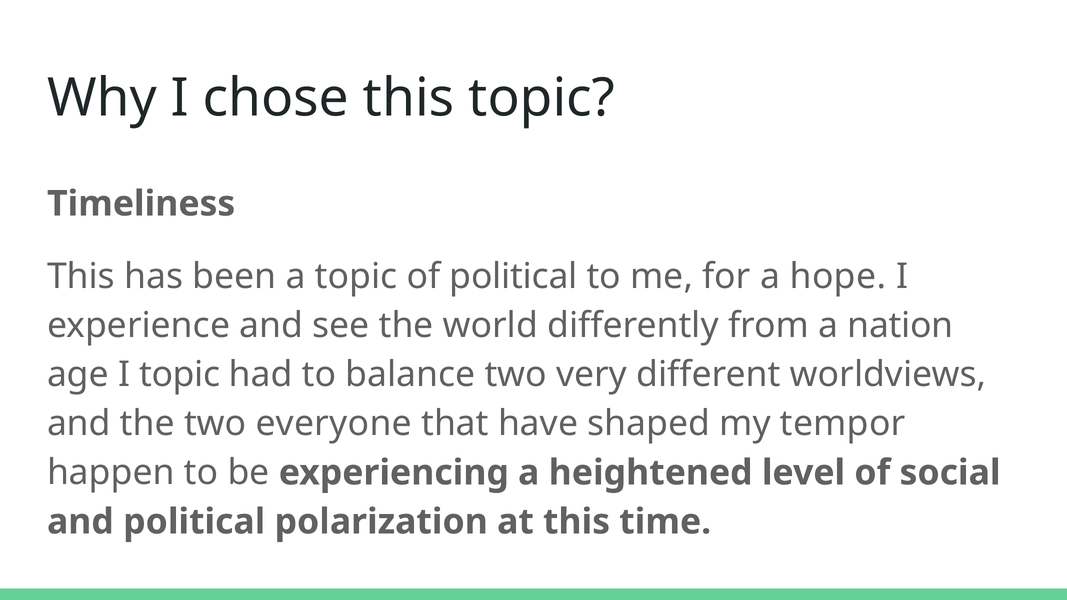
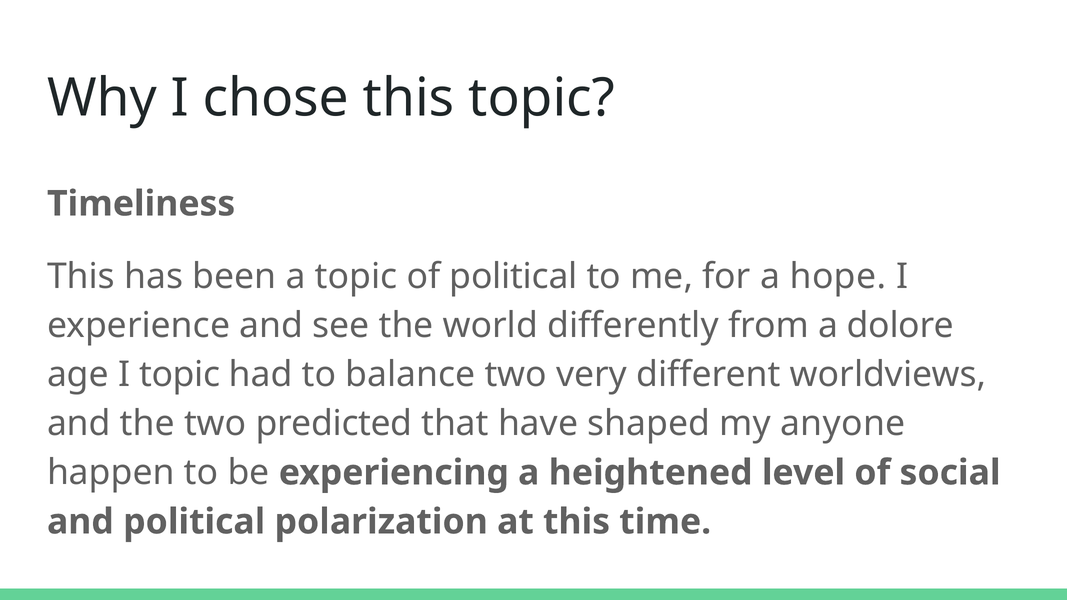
nation: nation -> dolore (900, 326)
everyone: everyone -> predicted (334, 424)
tempor: tempor -> anyone (843, 424)
